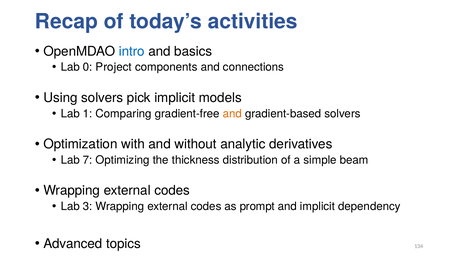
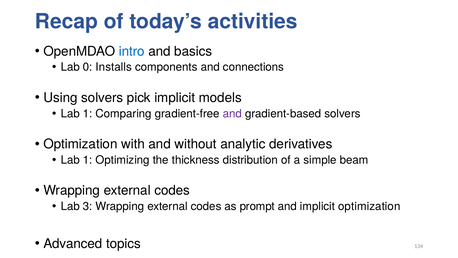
Project: Project -> Installs (114, 67)
and colour: orange -> purple (232, 113)
7: 7 -> 1 (88, 160)
implicit dependency: dependency -> optimization (369, 206)
